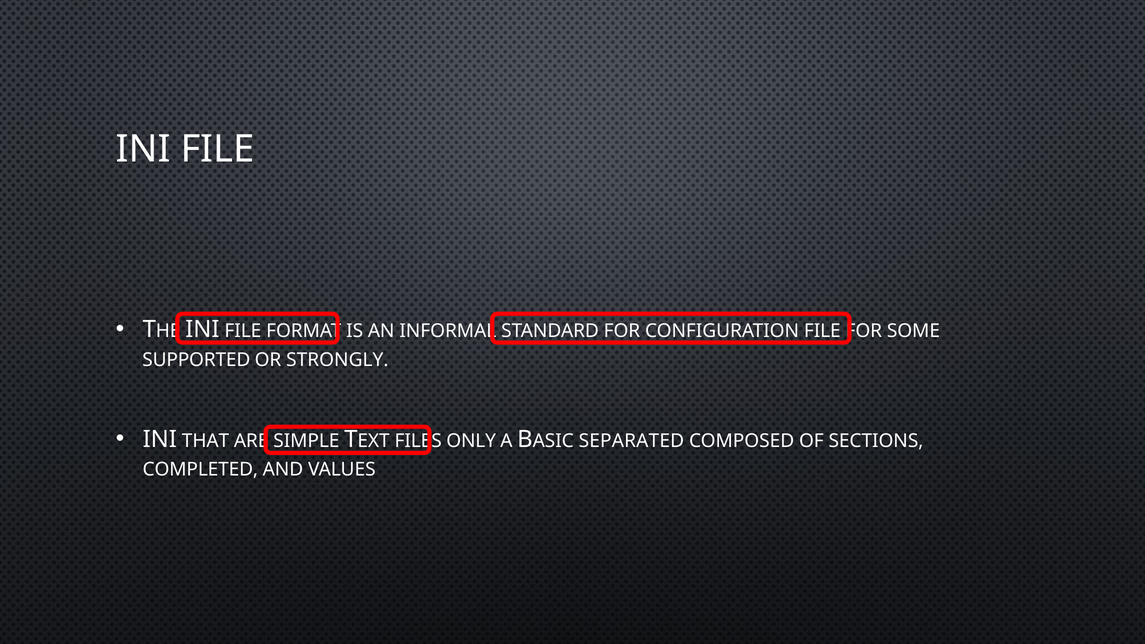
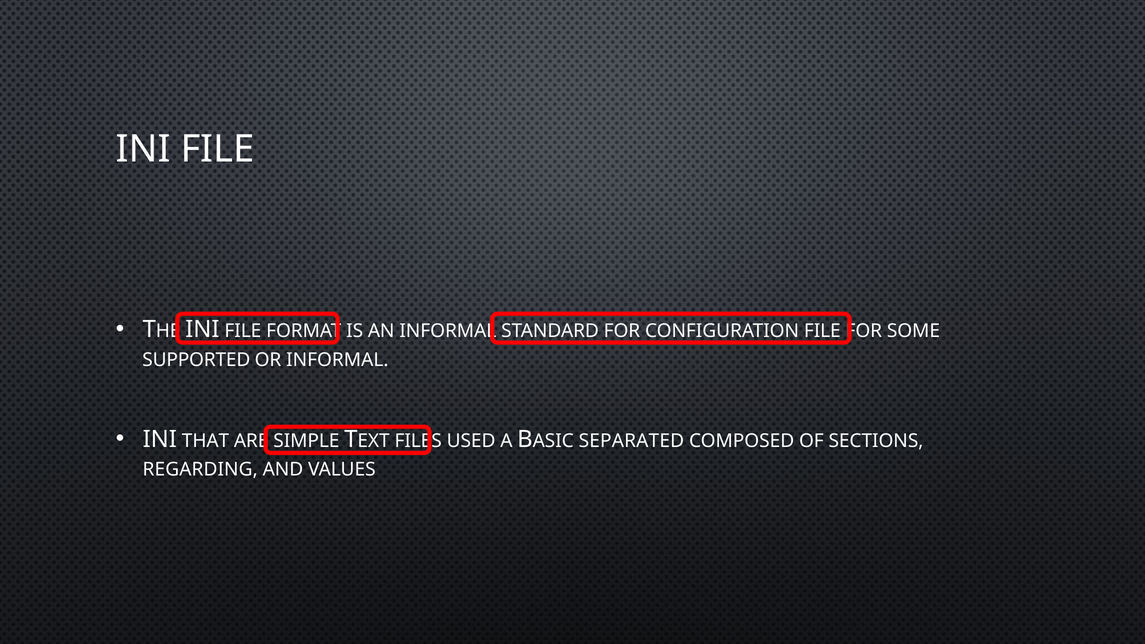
OR STRONGLY: STRONGLY -> INFORMAL (337, 360)
ONLY: ONLY -> USED (471, 441)
COMPLETED: COMPLETED -> REGARDING (200, 470)
